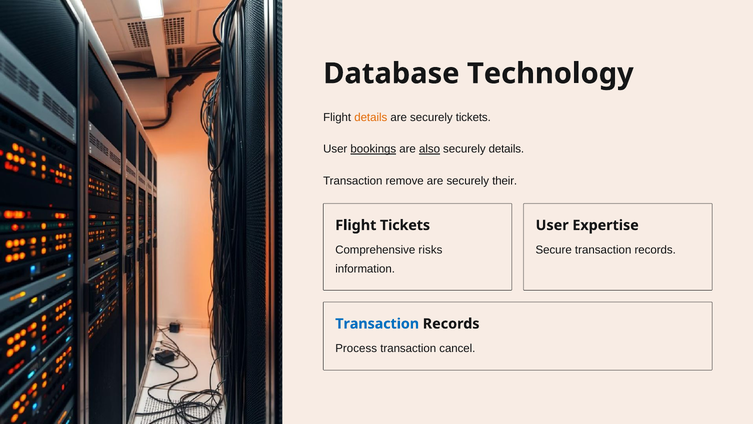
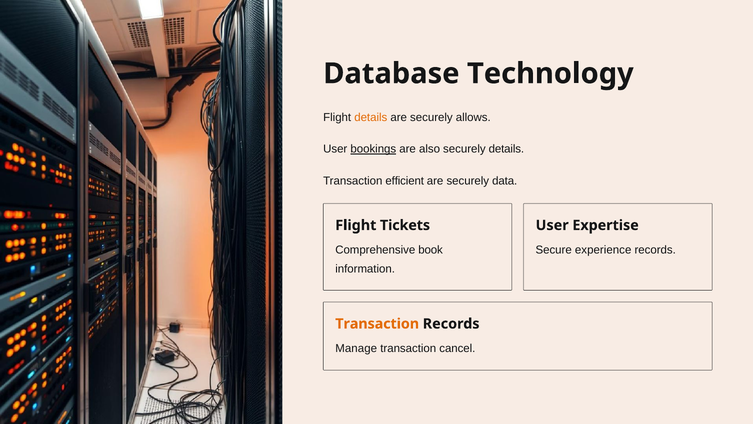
securely tickets: tickets -> allows (473, 117)
also underline: present -> none (430, 149)
remove: remove -> efficient (405, 181)
their: their -> data (505, 181)
risks: risks -> book (431, 250)
Secure transaction: transaction -> experience (603, 250)
Transaction colour: blue -> orange (377, 323)
Process: Process -> Manage (356, 348)
